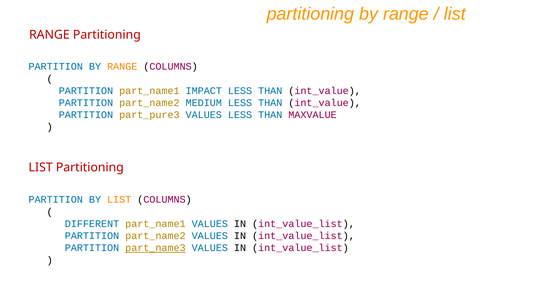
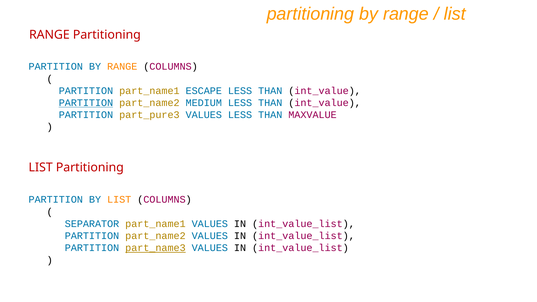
IMPACT: IMPACT -> ESCAPE (204, 91)
PARTITION underline: none -> present (86, 103)
DIFFERENT: DIFFERENT -> SEPARATOR (92, 224)
